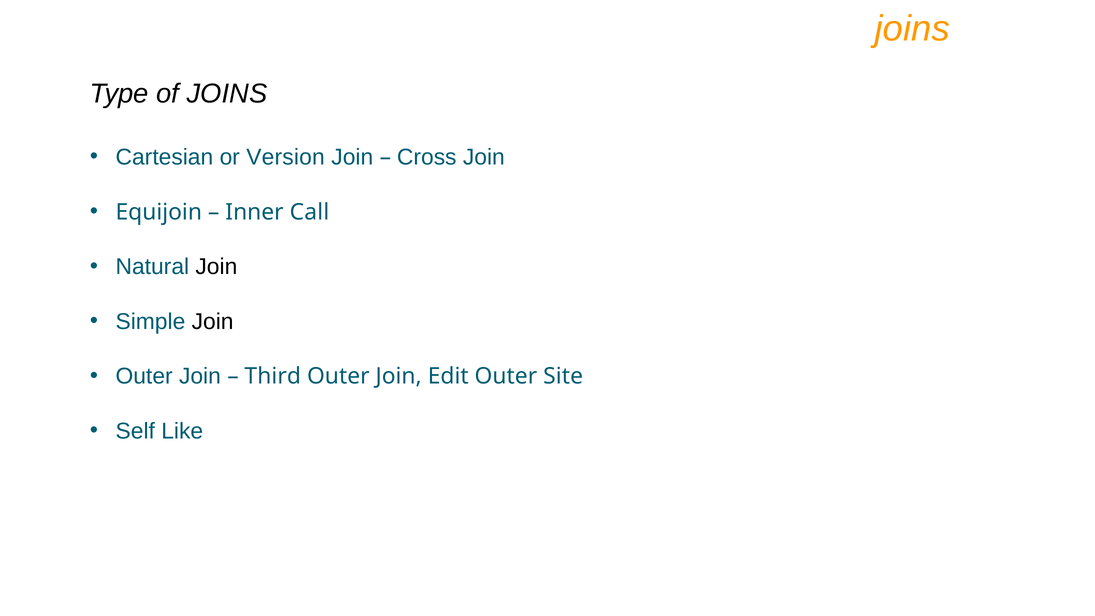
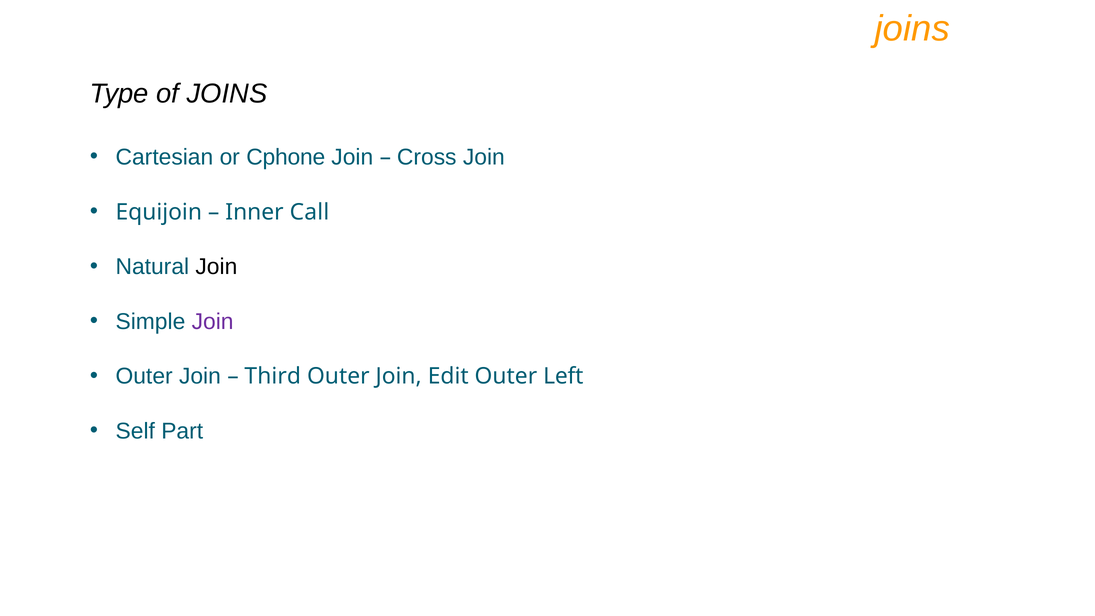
Version: Version -> Cphone (286, 157)
Join colour: black -> purple (213, 322)
Site: Site -> Left (563, 376)
Like: Like -> Part (182, 431)
